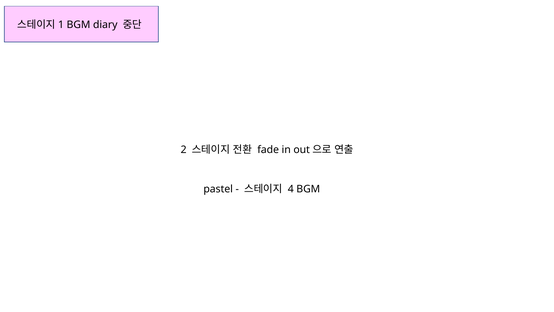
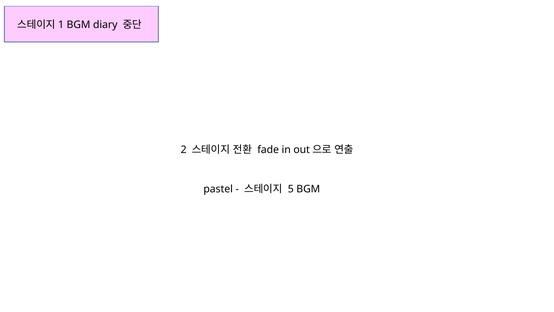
4: 4 -> 5 (291, 189)
